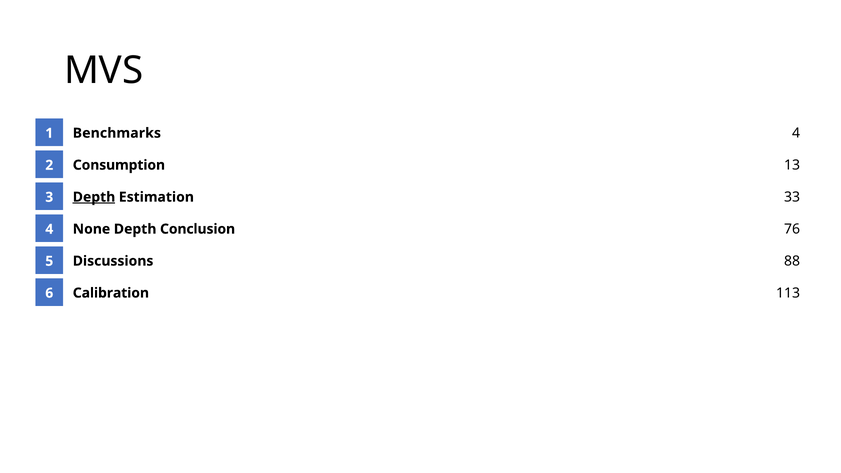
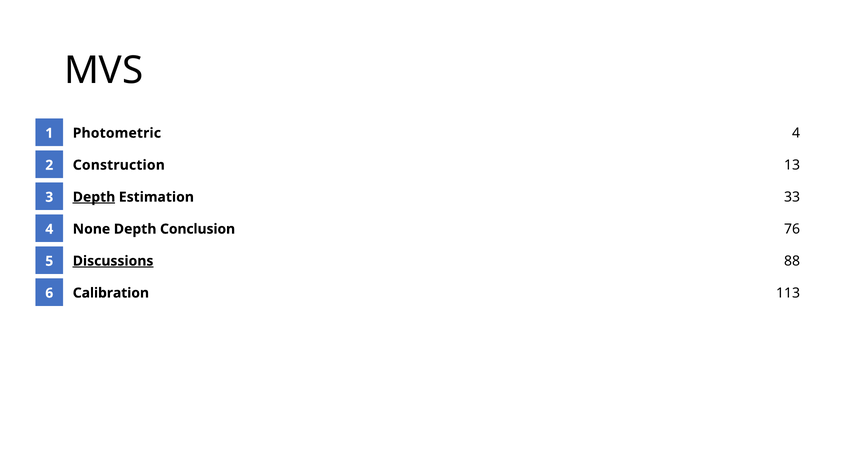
Benchmarks: Benchmarks -> Photometric (117, 133)
Consumption: Consumption -> Construction (119, 165)
Discussions underline: none -> present (113, 261)
